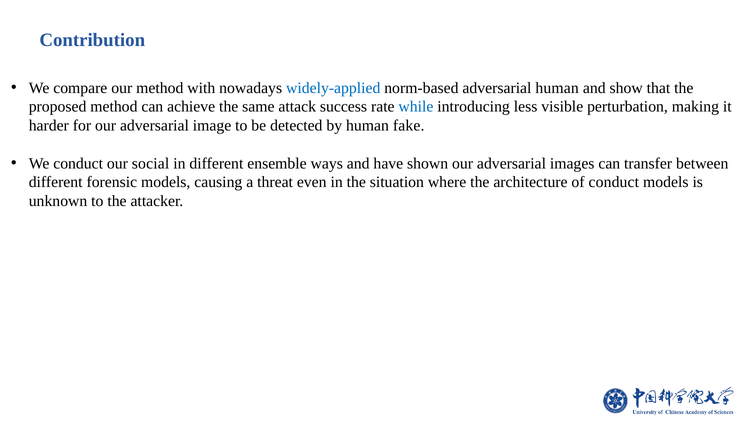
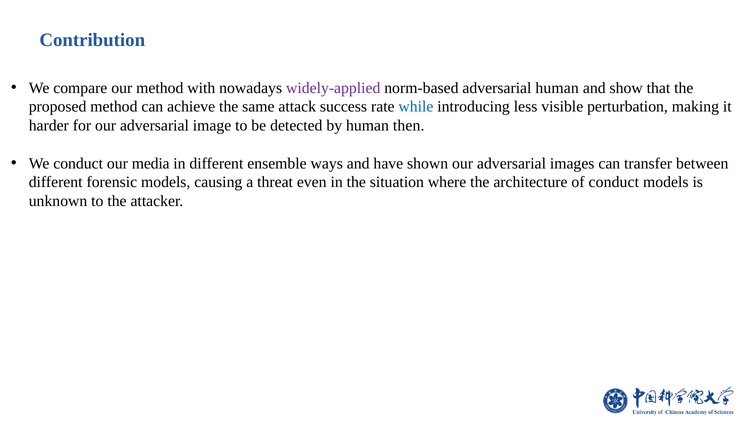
widely-applied colour: blue -> purple (333, 88)
fake: fake -> then (409, 126)
social: social -> media (151, 163)
